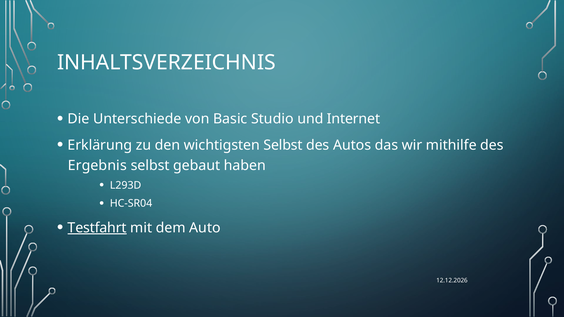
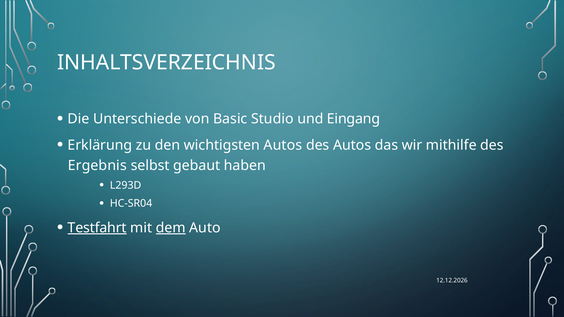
Internet: Internet -> Eingang (354, 119)
wichtigsten Selbst: Selbst -> Autos (283, 145)
dem underline: none -> present (171, 228)
